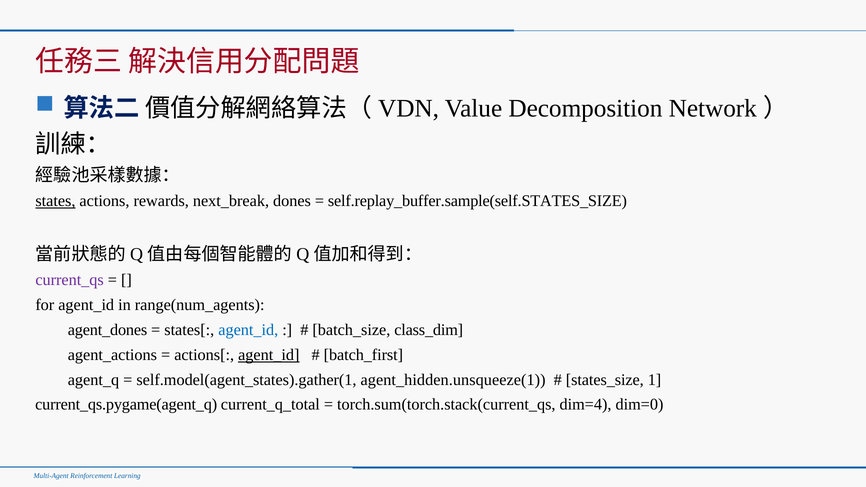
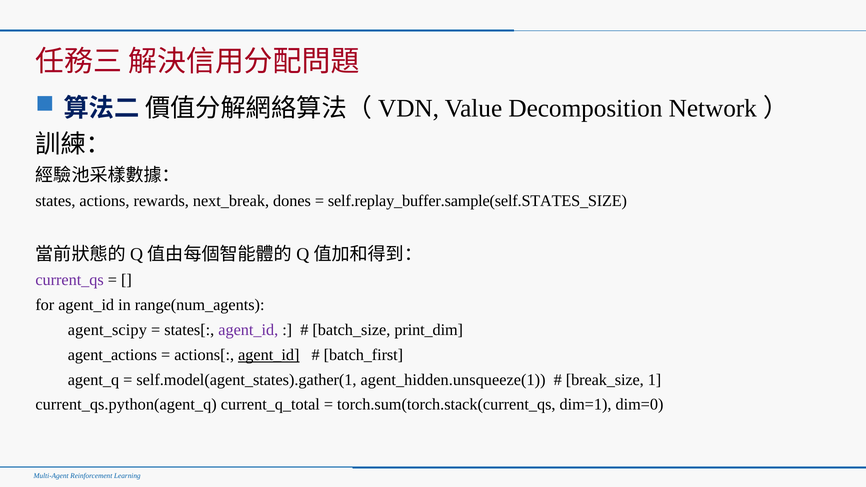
states underline: present -> none (55, 201)
agent_dones: agent_dones -> agent_scipy (107, 330)
agent_id colour: blue -> purple (248, 330)
class_dim: class_dim -> print_dim (429, 330)
states_size: states_size -> break_size (605, 380)
current_qs.pygame(agent_q: current_qs.pygame(agent_q -> current_qs.python(agent_q (126, 405)
dim=4: dim=4 -> dim=1 (585, 405)
